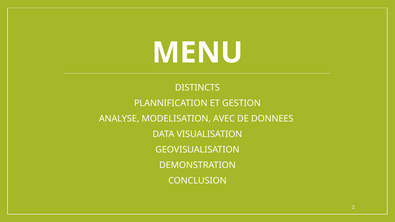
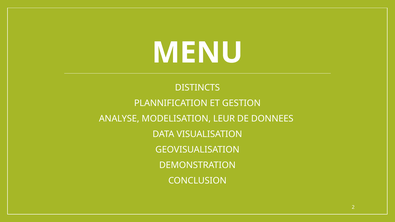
AVEC: AVEC -> LEUR (224, 119)
